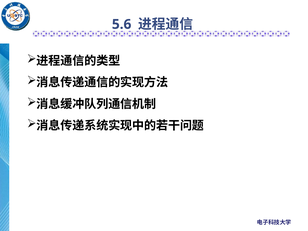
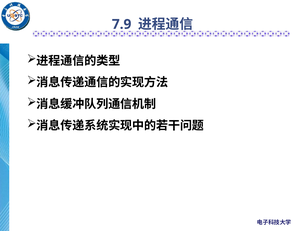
5.6: 5.6 -> 7.9 (122, 24)
